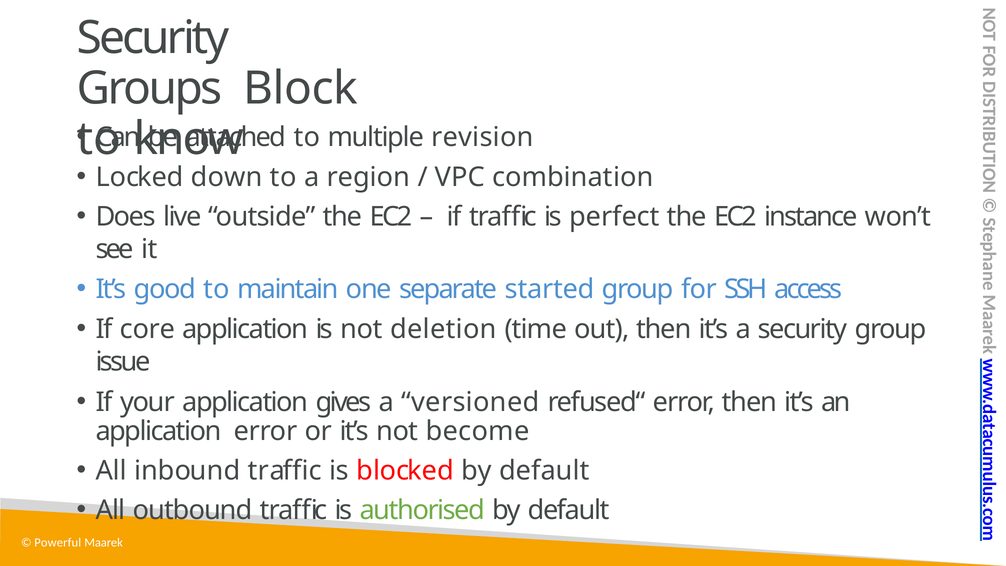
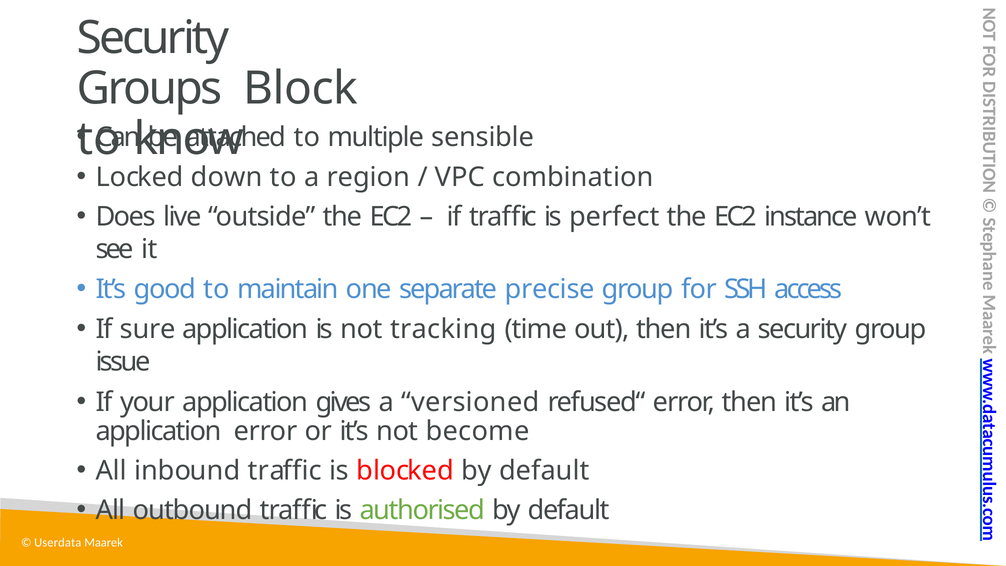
revision: revision -> sensible (483, 137)
started: started -> precise (550, 289)
core: core -> sure (148, 329)
deletion: deletion -> tracking (443, 329)
Powerful: Powerful -> Userdata (58, 543)
